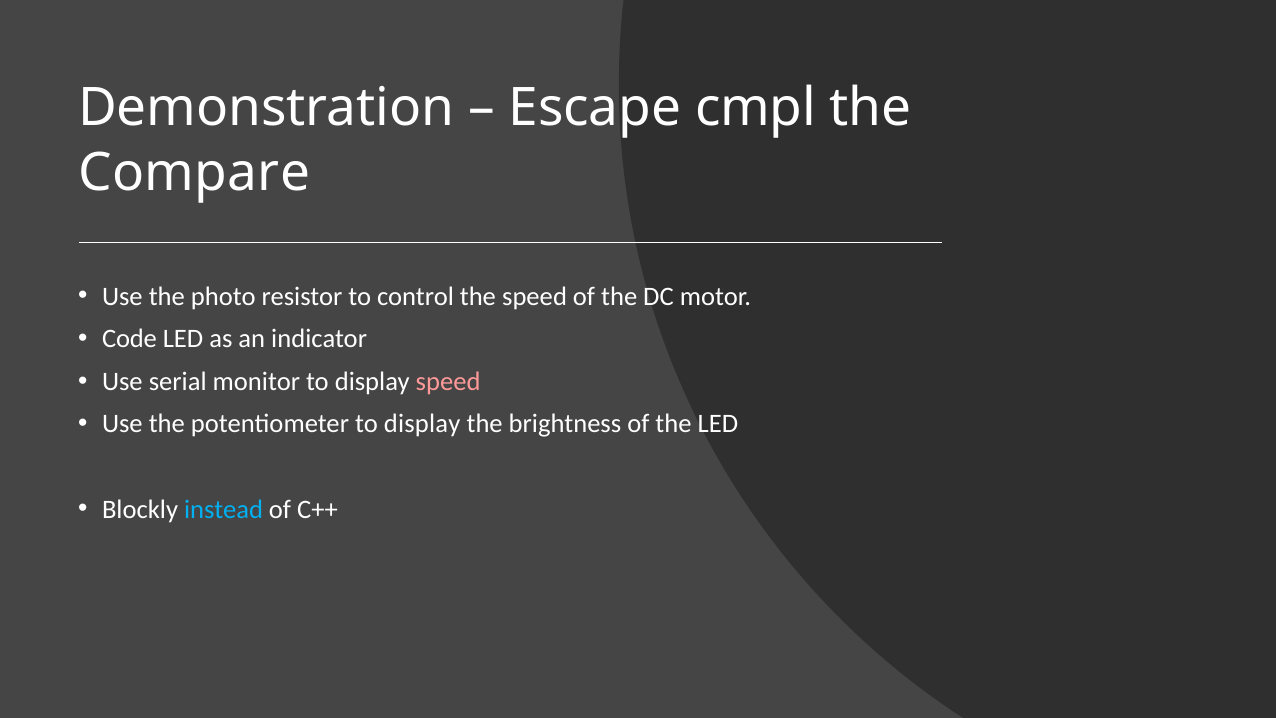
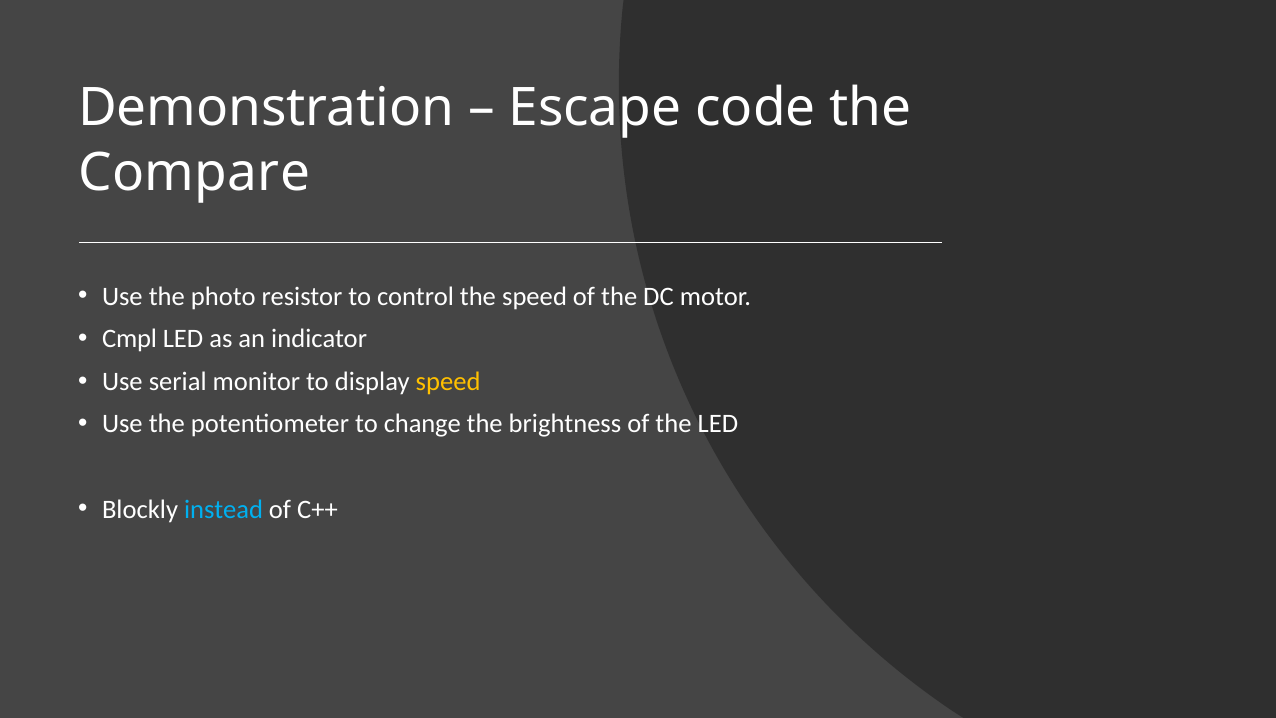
cmpl: cmpl -> code (755, 108)
Code: Code -> Cmpl (129, 339)
speed colour: pink -> yellow (448, 381)
potentiometer to display: display -> change (422, 424)
